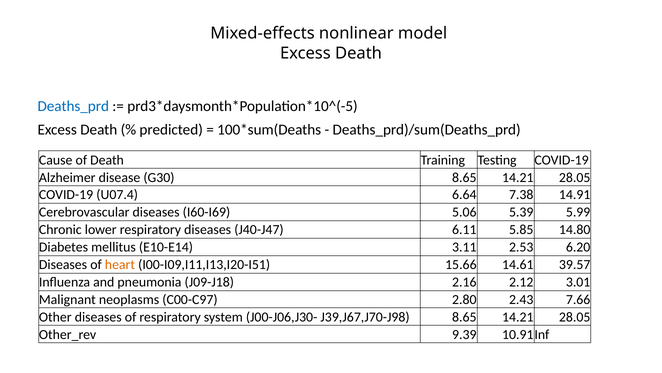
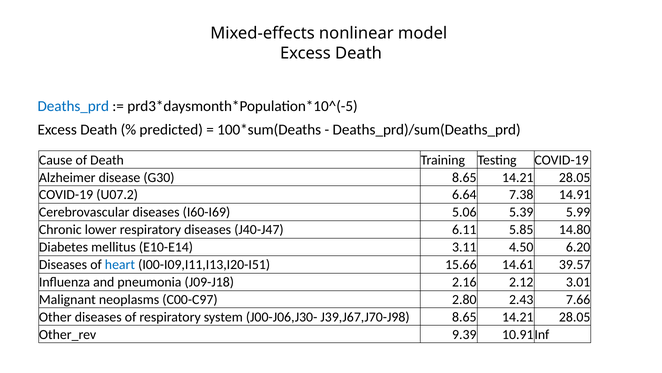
U07.4: U07.4 -> U07.2 (117, 195)
2.53: 2.53 -> 4.50 (521, 247)
heart colour: orange -> blue (120, 264)
